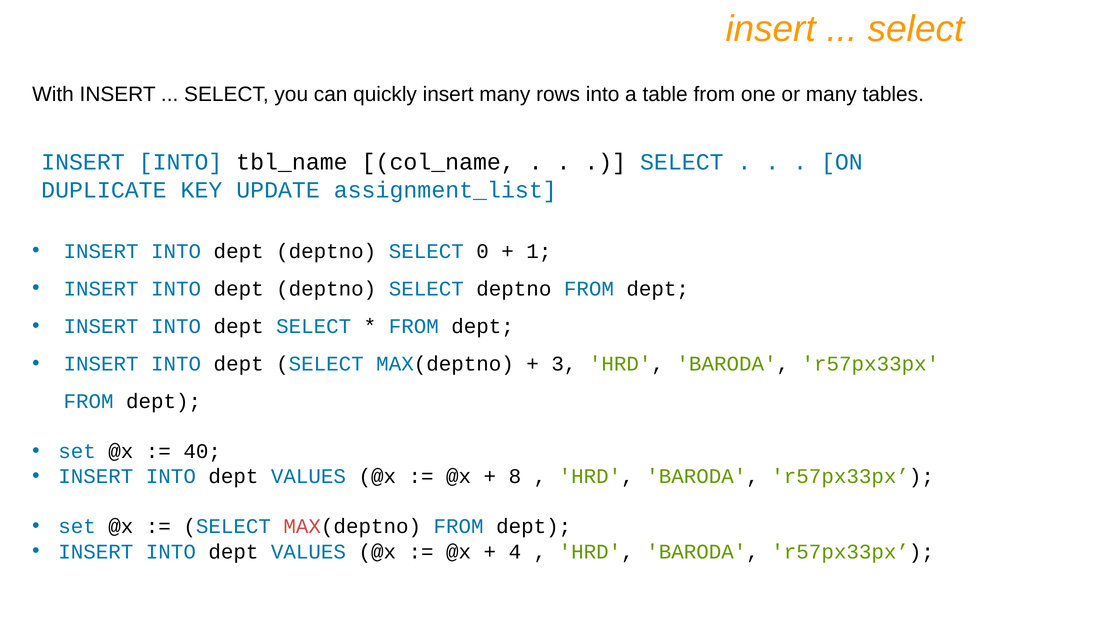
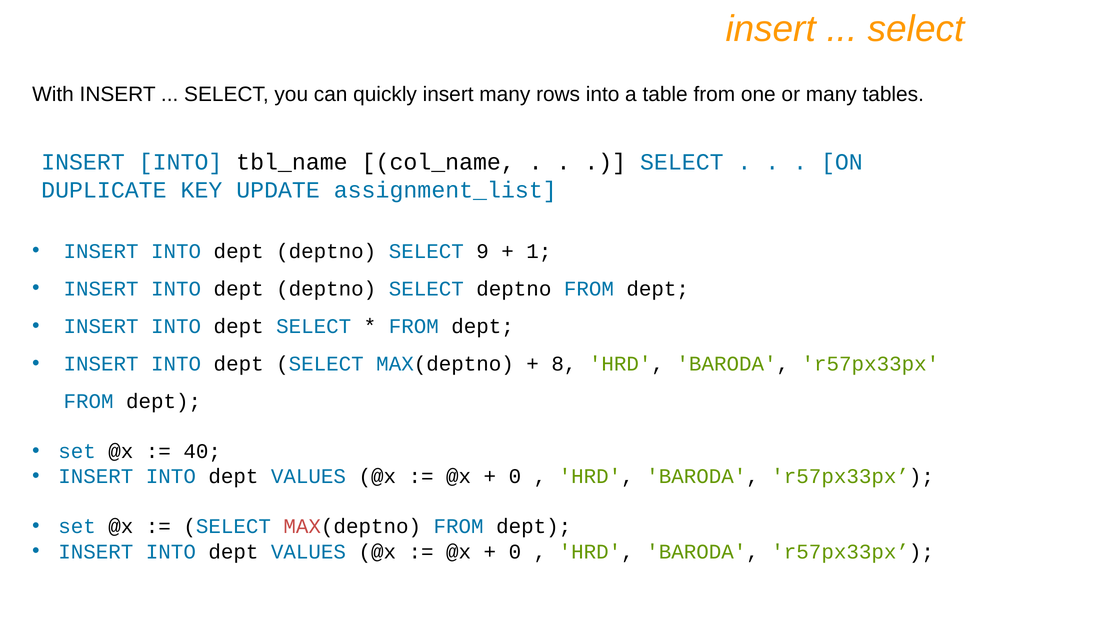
0: 0 -> 9 (483, 251)
3: 3 -> 8 (564, 364)
8: 8 -> 0 (515, 476)
4: 4 -> 0 (515, 551)
